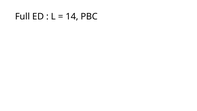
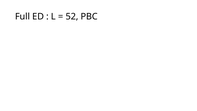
14: 14 -> 52 (72, 17)
